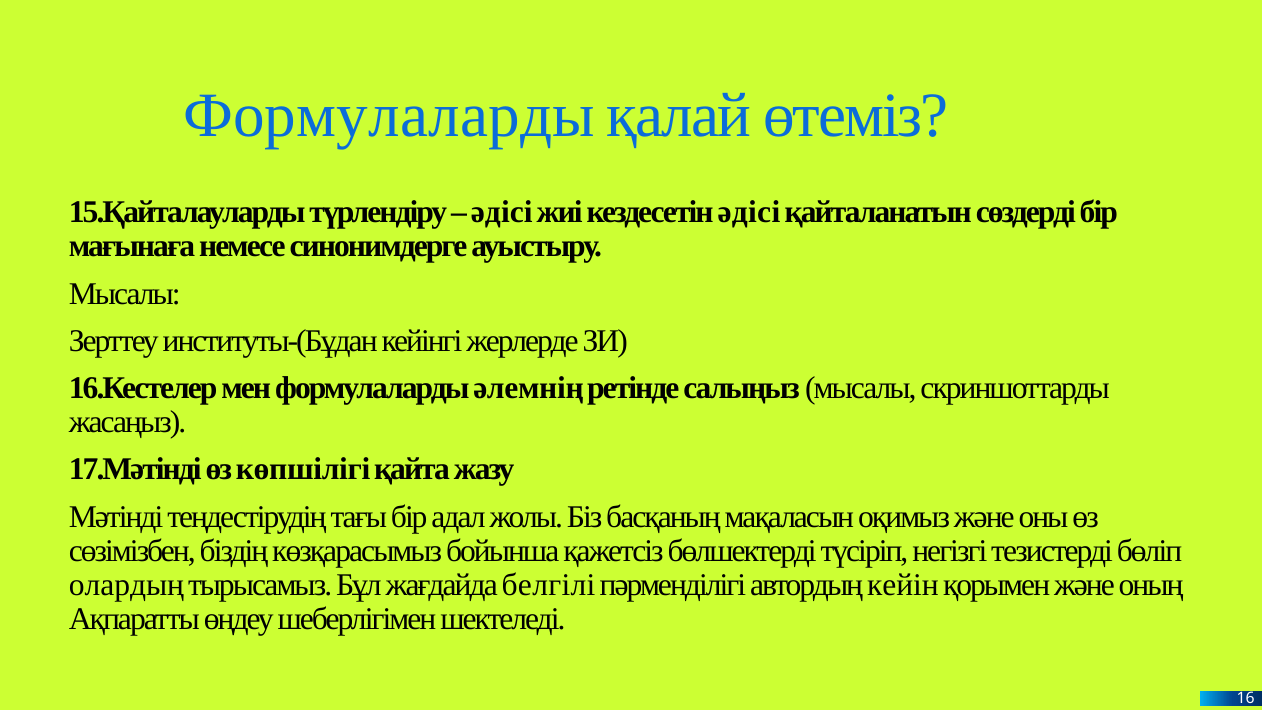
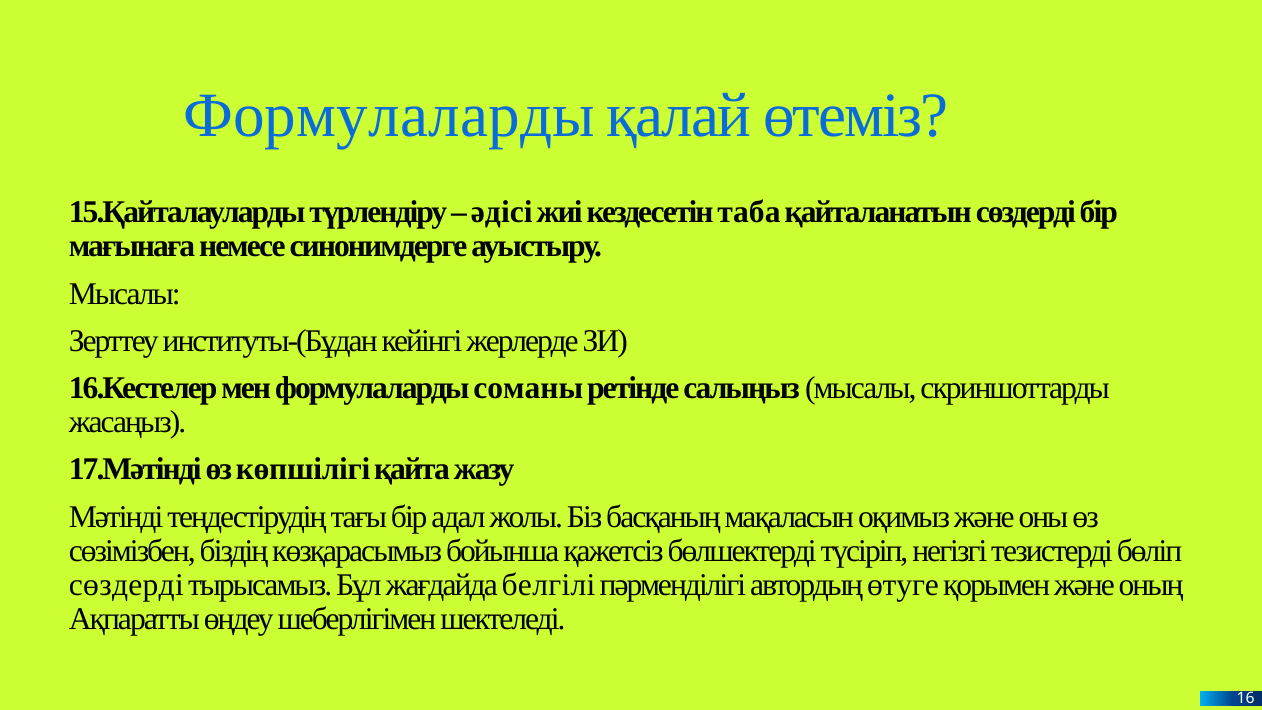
кездесетін әдісі: әдісі -> таба (749, 212)
әлемнің: әлемнің -> соманы (528, 388)
олардың: олардың -> сөздерді (126, 585)
кейін: кейін -> өтуге (903, 585)
